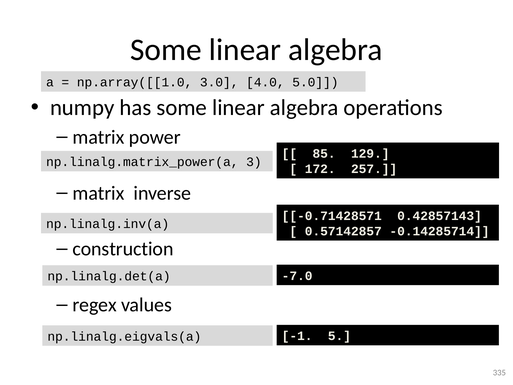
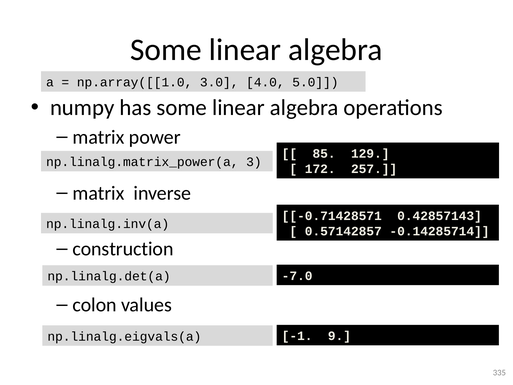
regex: regex -> colon (95, 305)
5: 5 -> 9 (339, 336)
